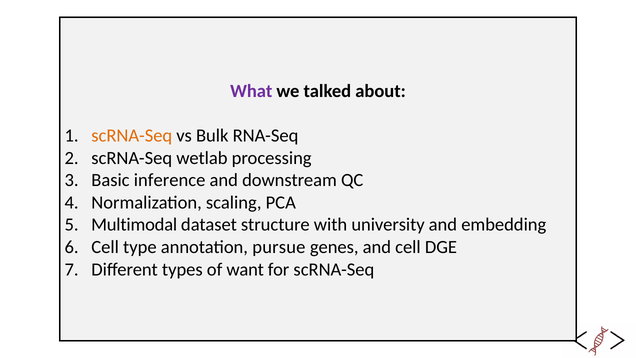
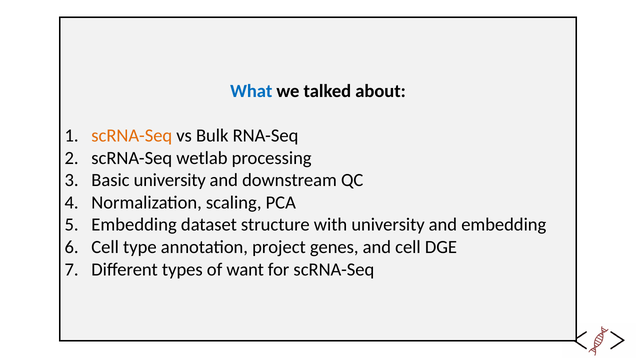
What colour: purple -> blue (251, 91)
Basic inference: inference -> university (170, 180)
Multimodal: Multimodal -> Embedding (134, 225)
pursue: pursue -> project (279, 247)
